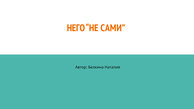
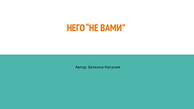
САМИ: САМИ -> ВАМИ (113, 28)
